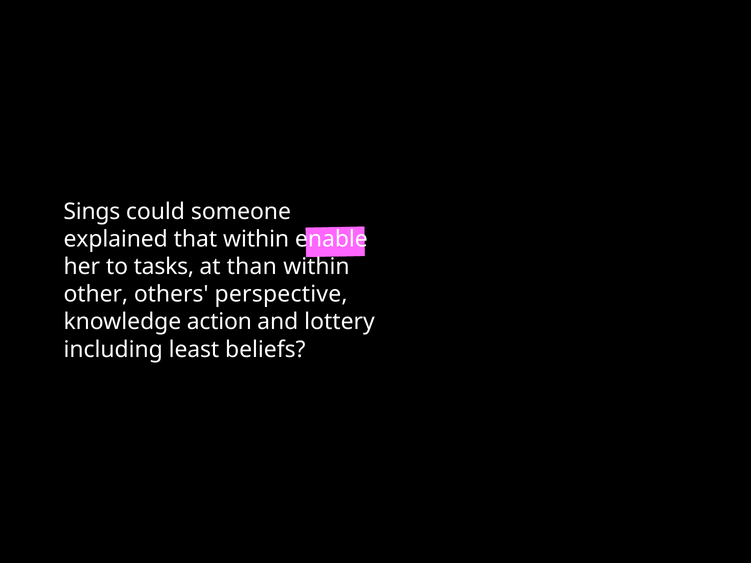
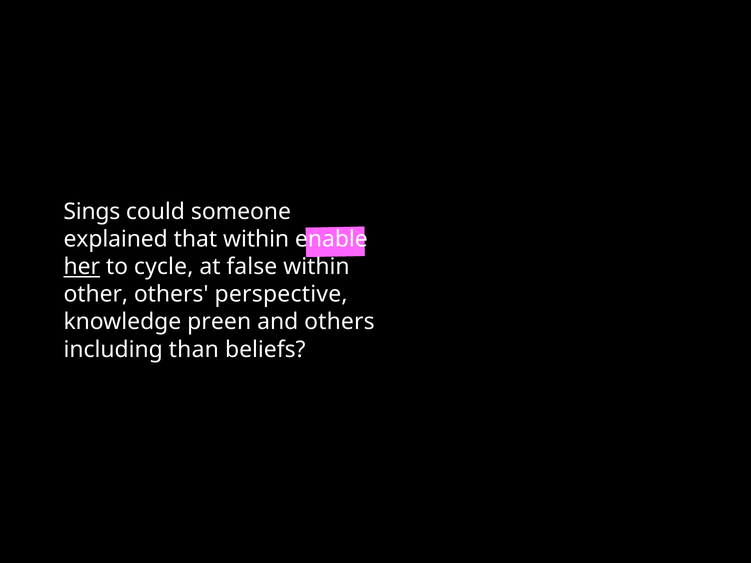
her underline: none -> present (82, 267)
tasks: tasks -> cycle (164, 267)
than: than -> false (252, 267)
action: action -> preen (219, 322)
and lottery: lottery -> others (339, 322)
least: least -> than (194, 350)
